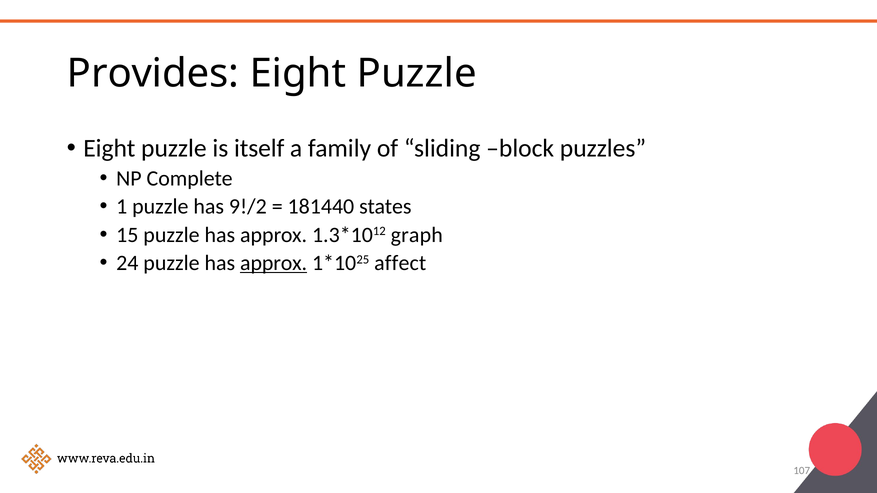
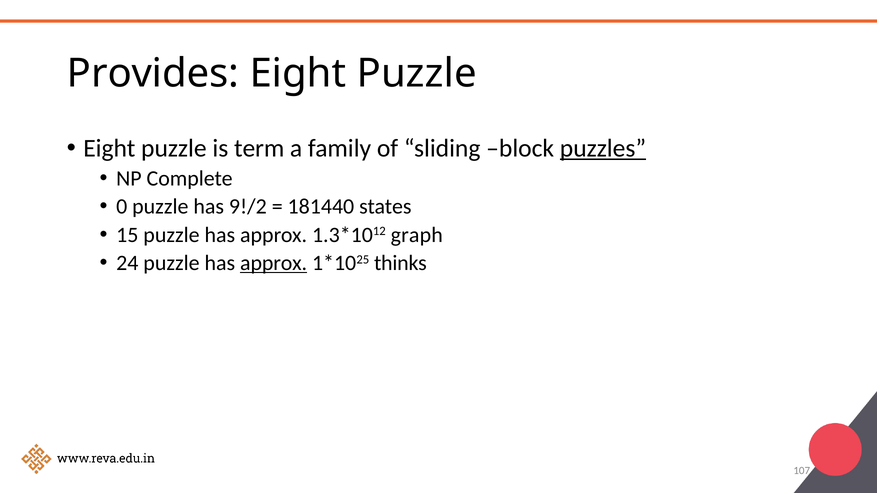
itself: itself -> term (259, 148)
puzzles underline: none -> present (603, 148)
1: 1 -> 0 (122, 207)
affect: affect -> thinks (400, 263)
